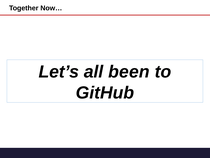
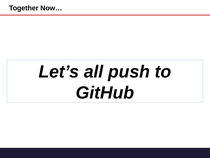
been: been -> push (129, 72)
